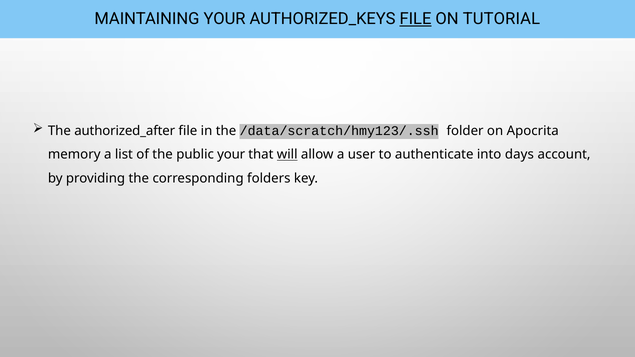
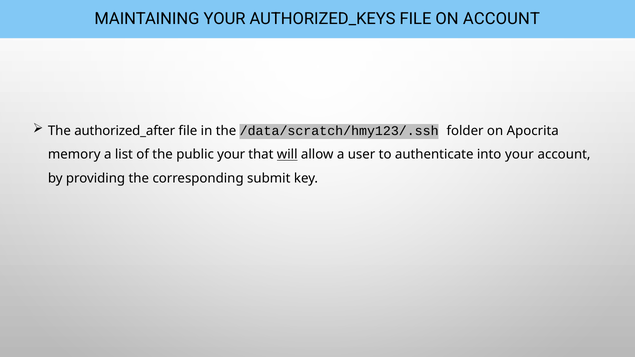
FILE underline: present -> none (415, 19)
ON TUTORIAL: TUTORIAL -> ACCOUNT (501, 19)
into days: days -> your (519, 155)
folders: folders -> submit (269, 178)
